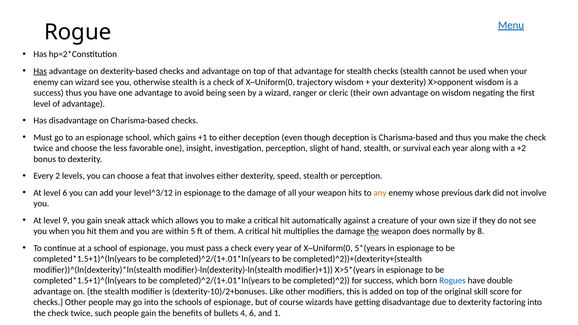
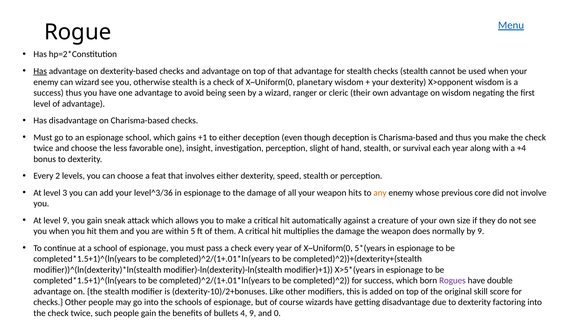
trajectory: trajectory -> planetary (315, 82)
+2: +2 -> +4 (521, 148)
level 6: 6 -> 3 (65, 193)
level^3/12: level^3/12 -> level^3/36 (153, 193)
dark: dark -> core (483, 193)
the underline: present -> none (373, 231)
by 8: 8 -> 9 (481, 231)
Rogues colour: blue -> purple (452, 281)
4 6: 6 -> 9 (253, 313)
1: 1 -> 0 (277, 313)
